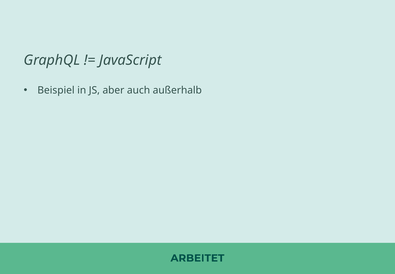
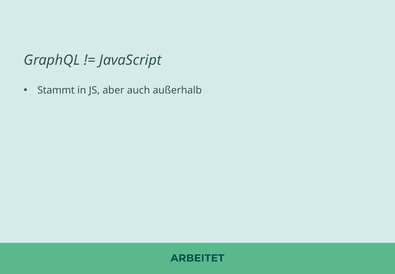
Beispiel: Beispiel -> Stammt (56, 90)
